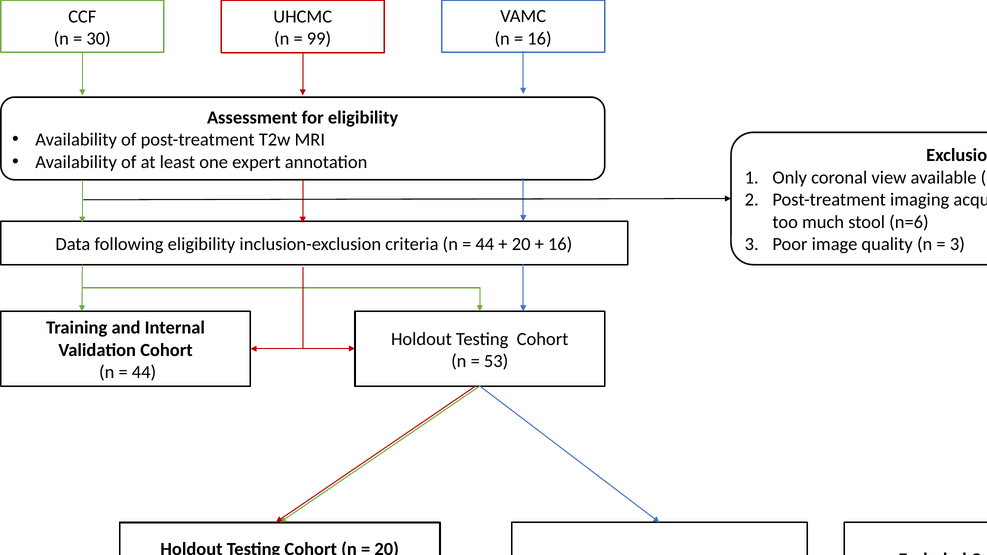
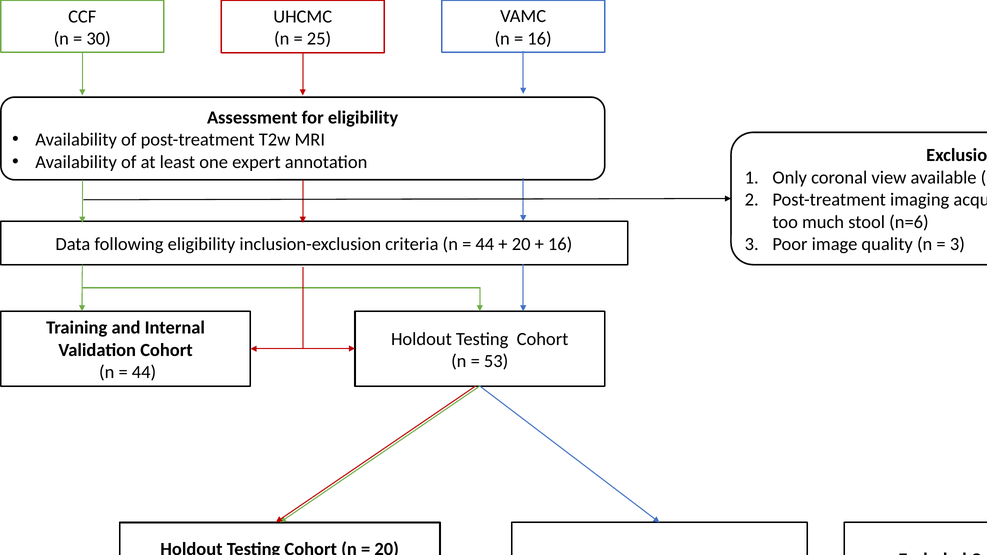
99: 99 -> 25 (319, 39)
